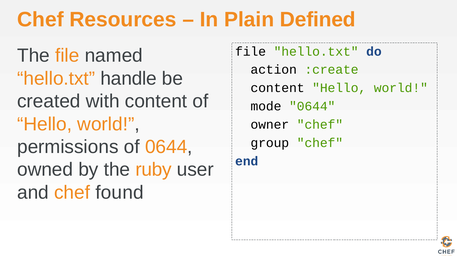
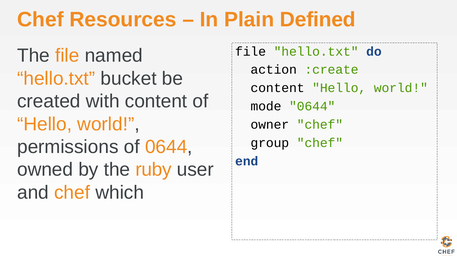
handle: handle -> bucket (129, 78)
found: found -> which (120, 193)
